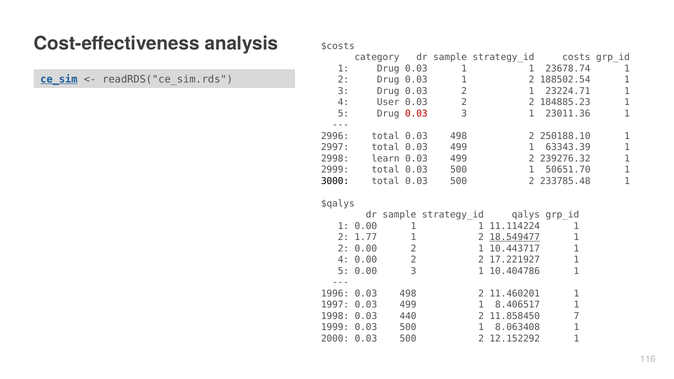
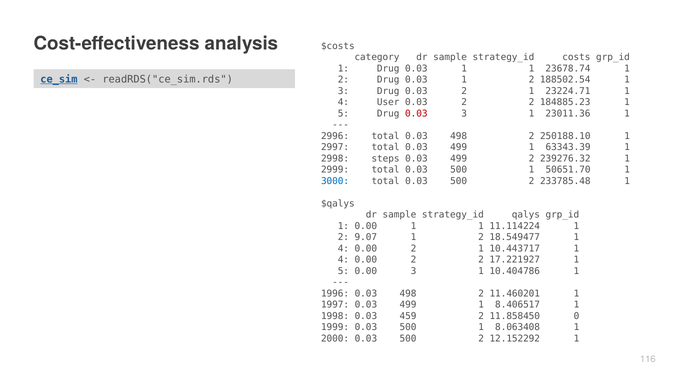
learn: learn -> steps (386, 159)
3000 colour: black -> blue (335, 181)
1.77: 1.77 -> 9.07 (366, 237)
18.549477 underline: present -> none (515, 237)
2: 2 -> 4 (343, 249)
440: 440 -> 459 (408, 316)
7: 7 -> 0 (577, 316)
